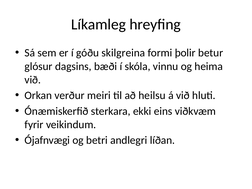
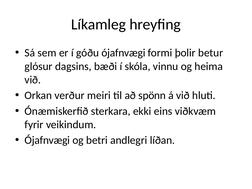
góðu skilgreina: skilgreina -> ójafnvægi (123, 53)
heilsu: heilsu -> spönn (152, 95)
